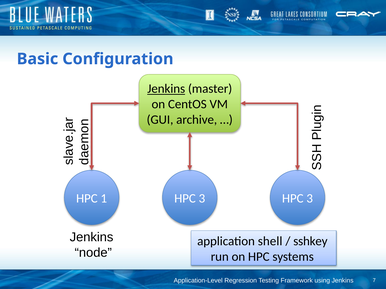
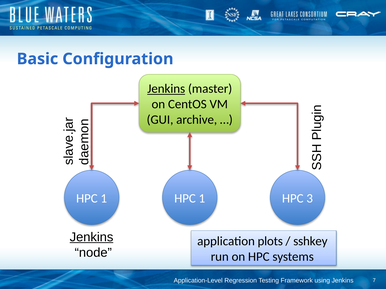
1 HPC 3: 3 -> 1 (202, 199)
Jenkins underline: none -> present (92, 238)
shell: shell -> plots (270, 242)
